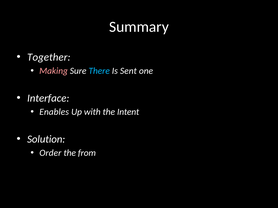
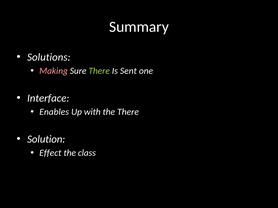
Together: Together -> Solutions (49, 57)
There colour: light blue -> light green (99, 71)
the Intent: Intent -> There (128, 112)
Order: Order -> Effect (50, 153)
from: from -> class (87, 153)
